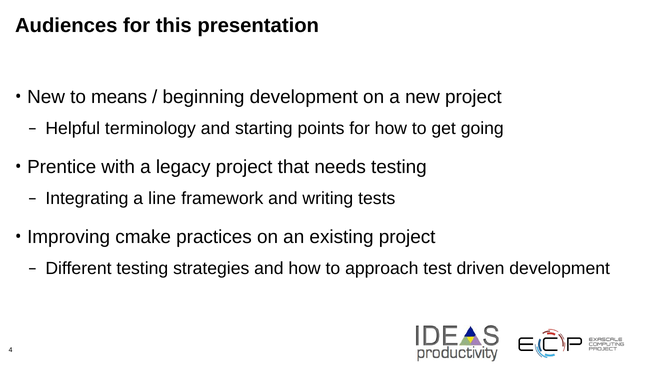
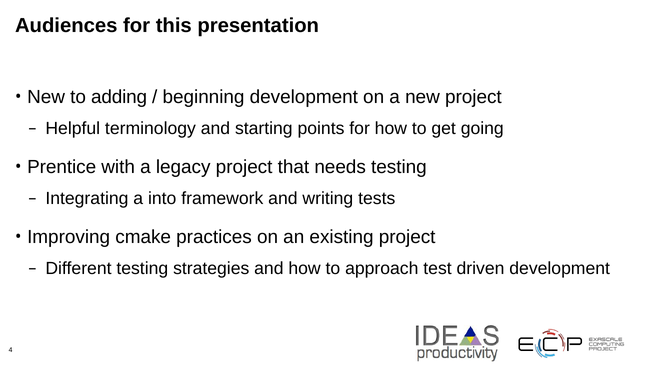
means: means -> adding (119, 97)
line: line -> into (162, 198)
